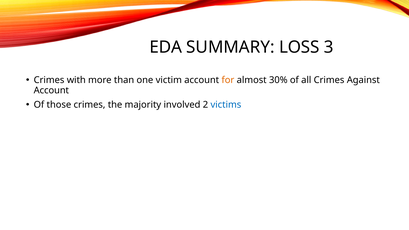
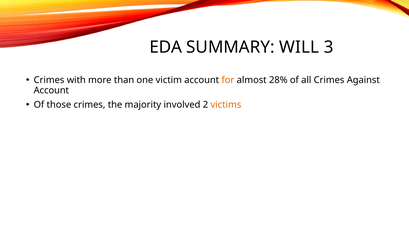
LOSS: LOSS -> WILL (299, 47)
30%: 30% -> 28% (278, 80)
victims colour: blue -> orange (226, 105)
